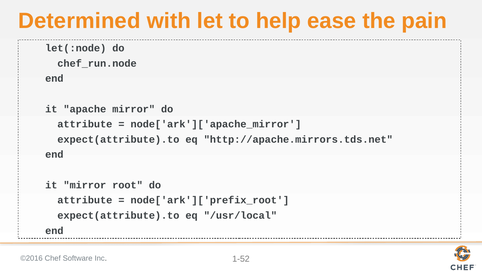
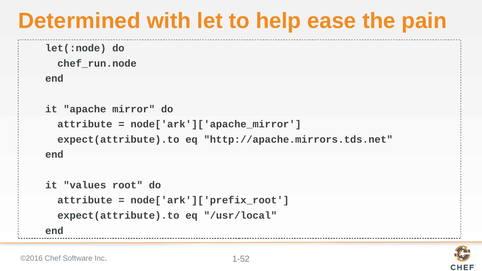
it mirror: mirror -> values (85, 185)
